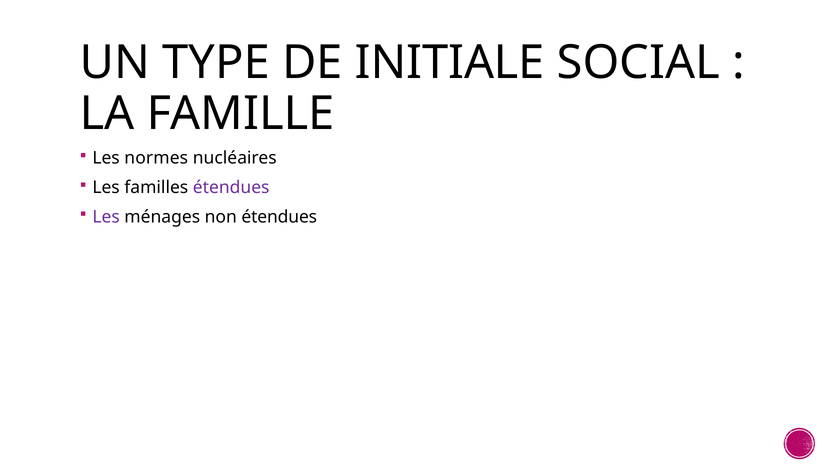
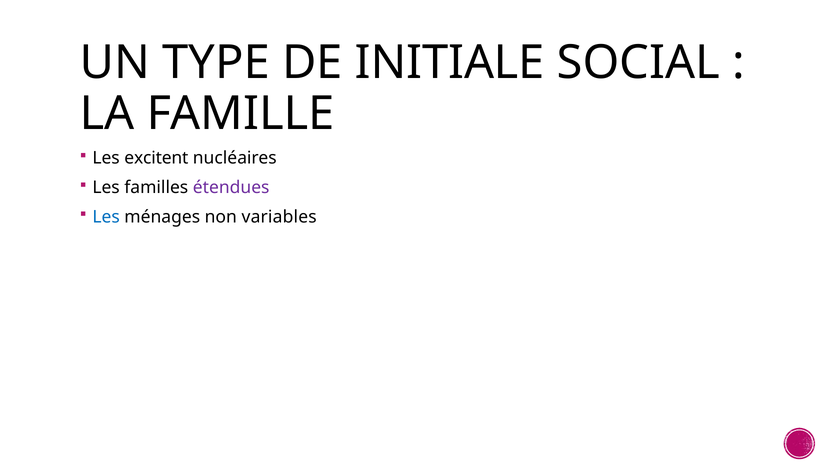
normes: normes -> excitent (156, 158)
Les colour: purple -> blue (106, 217)
non étendues: étendues -> variables (279, 217)
